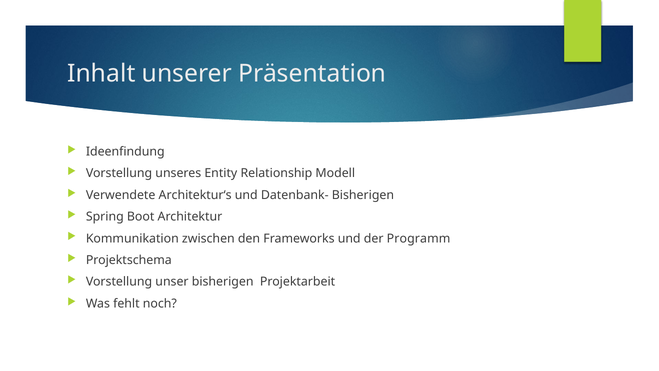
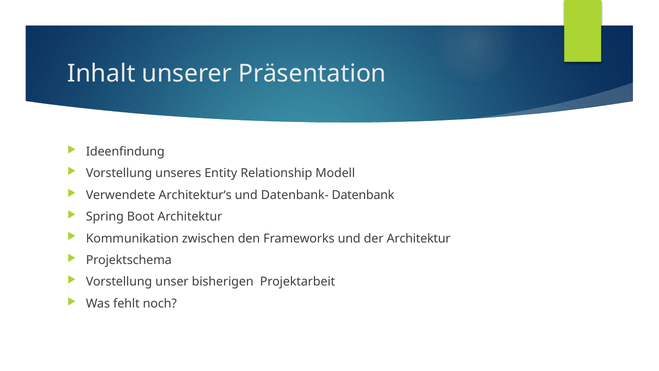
Datenbank- Bisherigen: Bisherigen -> Datenbank (363, 195)
der Programm: Programm -> Architektur (419, 238)
